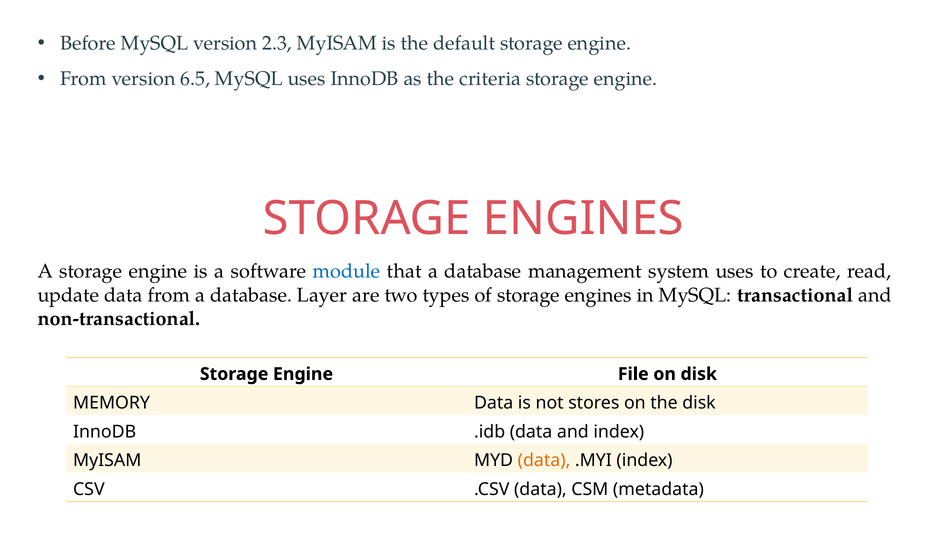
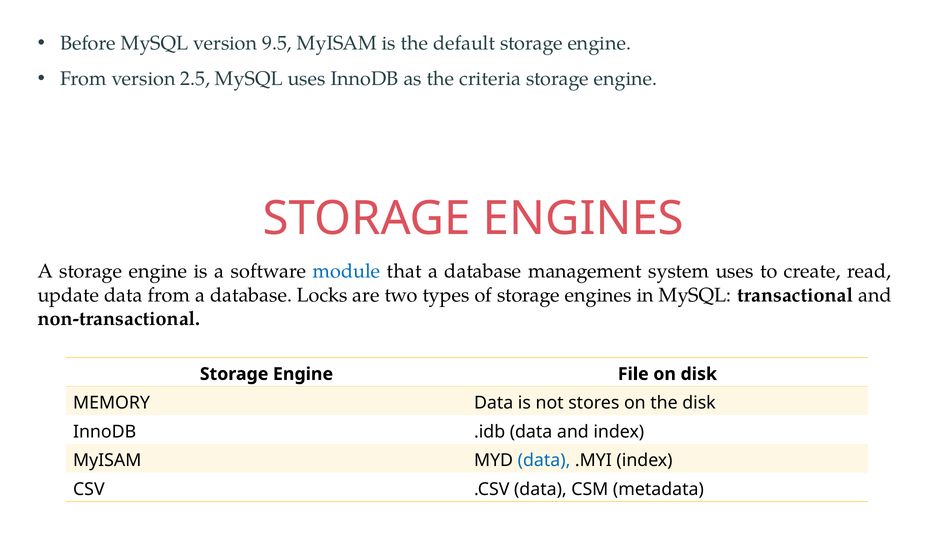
2.3: 2.3 -> 9.5 (277, 43)
6.5: 6.5 -> 2.5 (195, 79)
Layer: Layer -> Locks (322, 295)
data colour: orange -> blue (544, 460)
